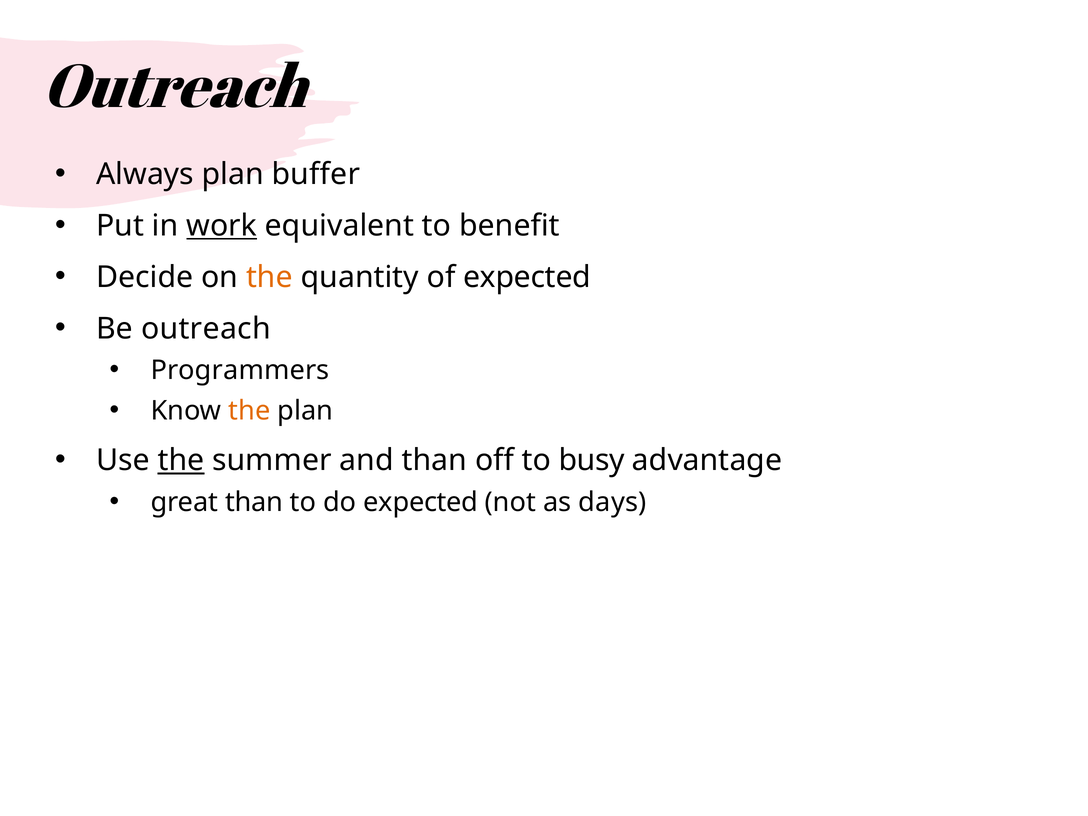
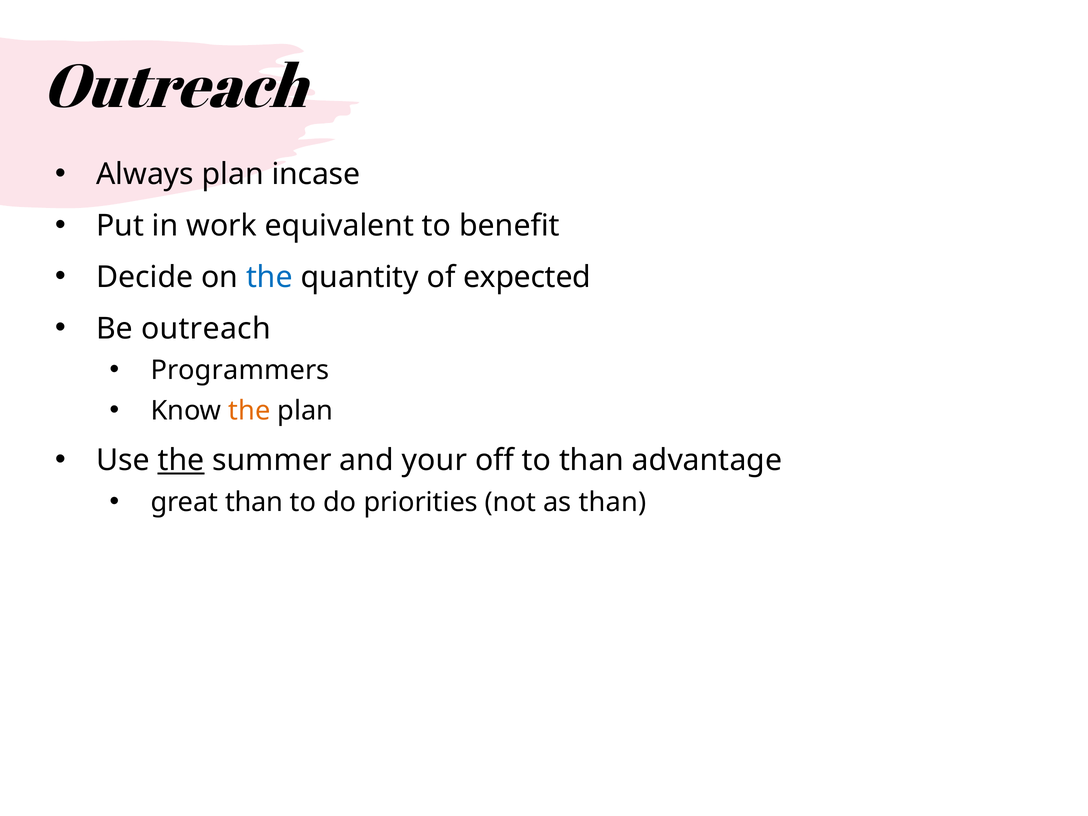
buffer: buffer -> incase (316, 174)
work underline: present -> none (222, 226)
the colour: orange -> blue (269, 277)
and than: than -> your (434, 460)
to busy: busy -> than (592, 460)
do expected: expected -> priorities (421, 502)
as days: days -> than (613, 502)
